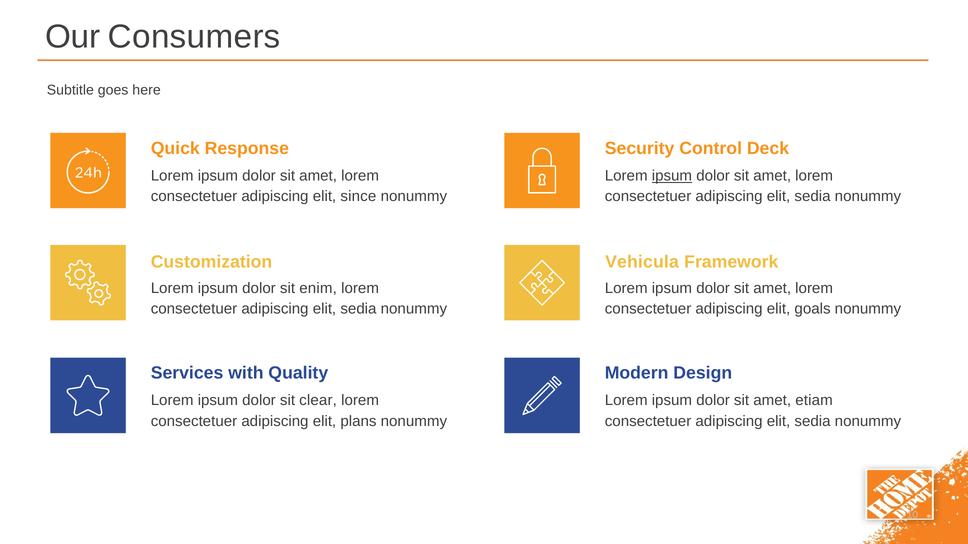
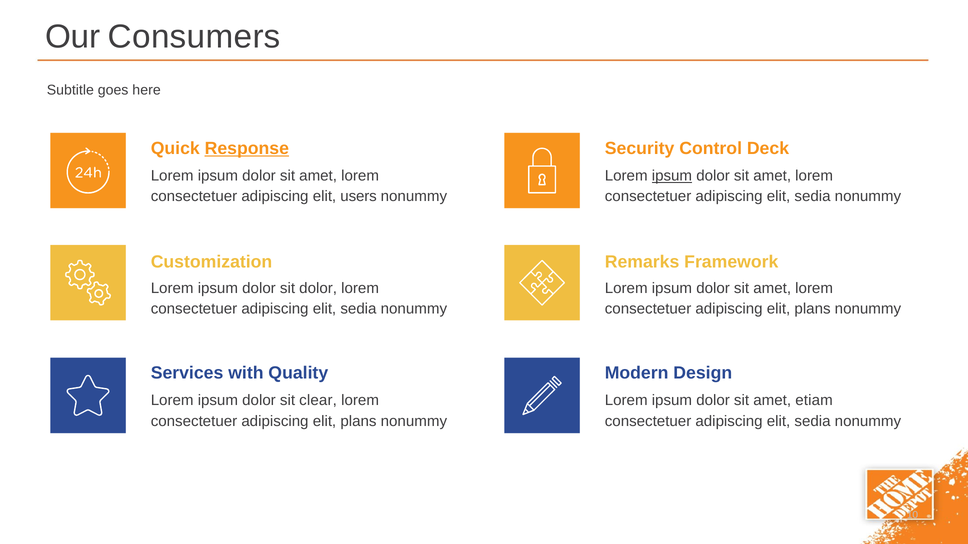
Response underline: none -> present (247, 149)
since: since -> users (359, 197)
Vehicula: Vehicula -> Remarks (642, 262)
sit enim: enim -> dolor (318, 288)
goals: goals -> plans (813, 309)
